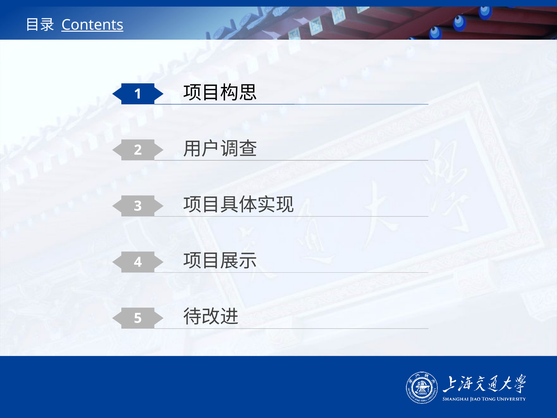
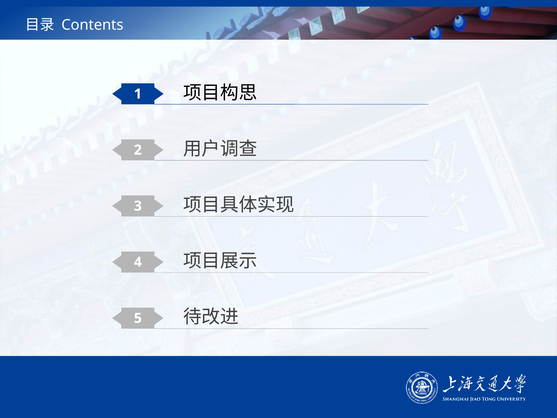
Contents underline: present -> none (92, 25)
